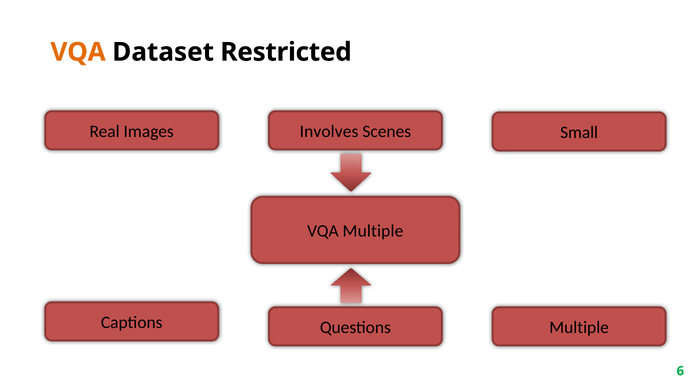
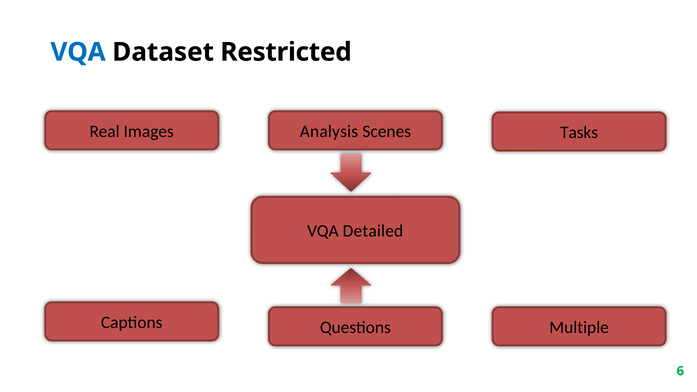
VQA colour: orange -> blue (78, 52)
Involves: Involves -> Analysis (329, 132)
Small: Small -> Tasks (579, 133)
VQA Multiple: Multiple -> Detailed (373, 231)
